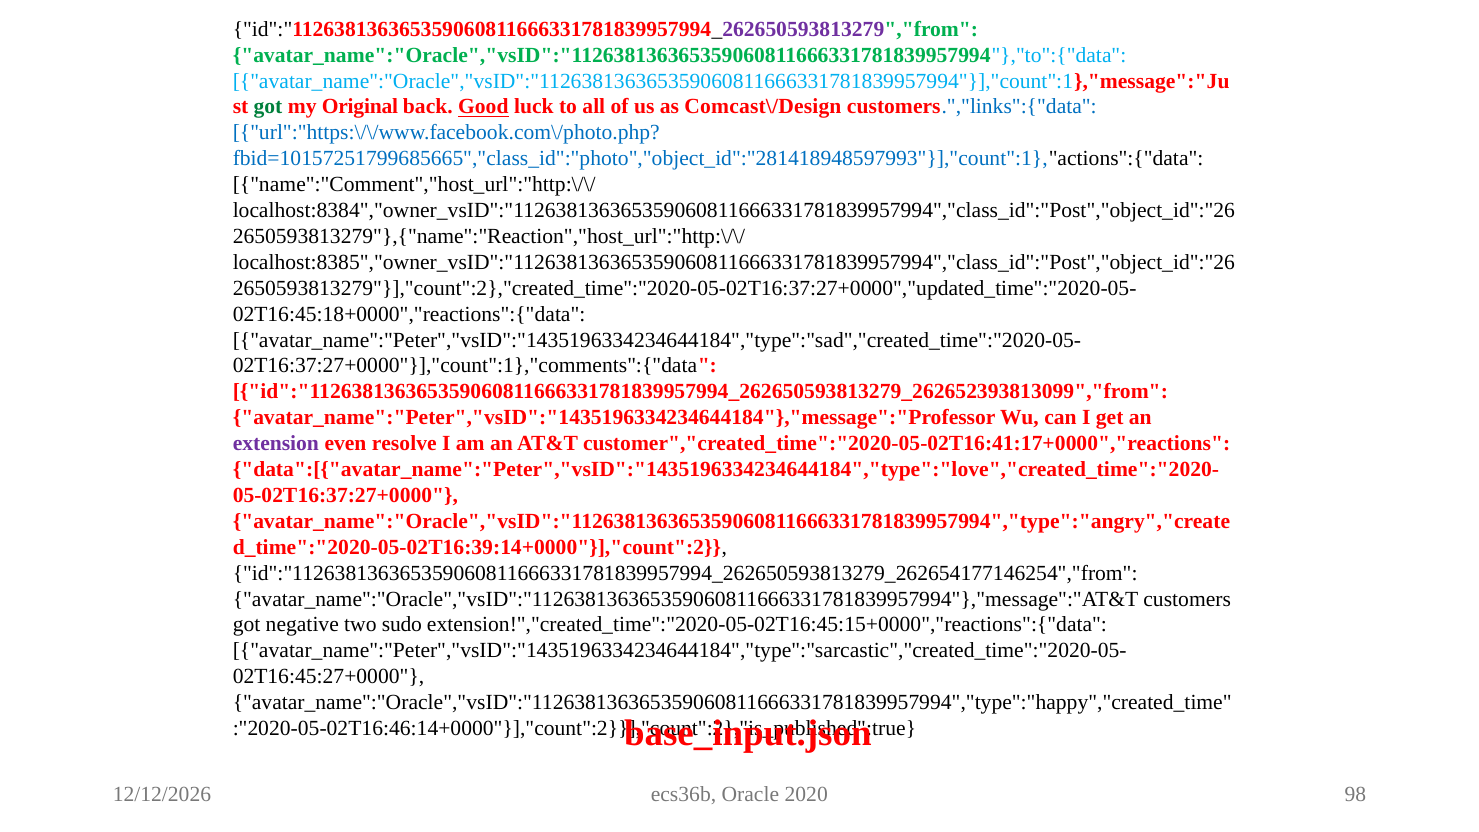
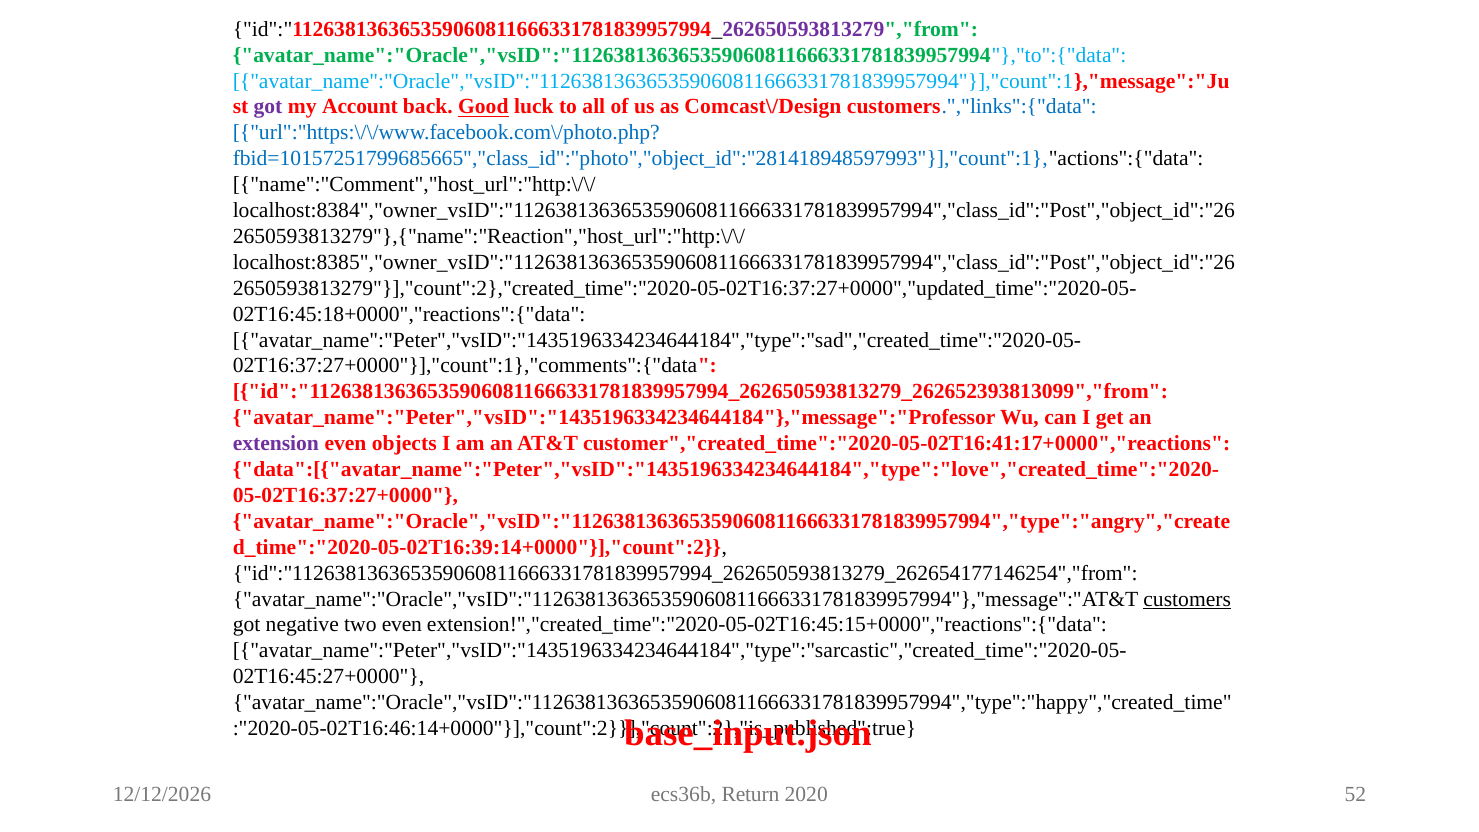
got colour: green -> purple (268, 107)
Original: Original -> Account (360, 107)
resolve: resolve -> objects (404, 444)
customers underline: none -> present (1187, 599)
two sudo: sudo -> even (402, 625)
Oracle: Oracle -> Return (750, 795)
98: 98 -> 52 (1355, 795)
